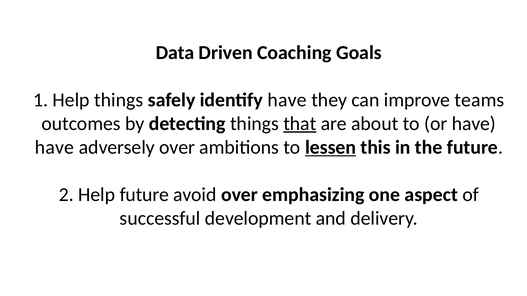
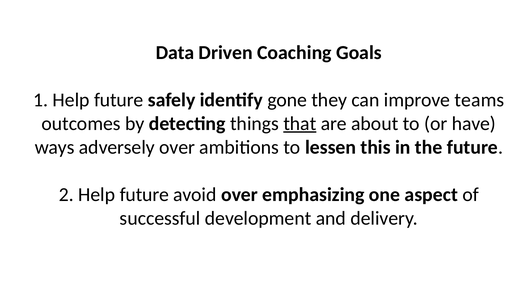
1 Help things: things -> future (119, 100)
identify have: have -> gone (287, 100)
have: have -> ways (55, 147)
lessen underline: present -> none (331, 147)
